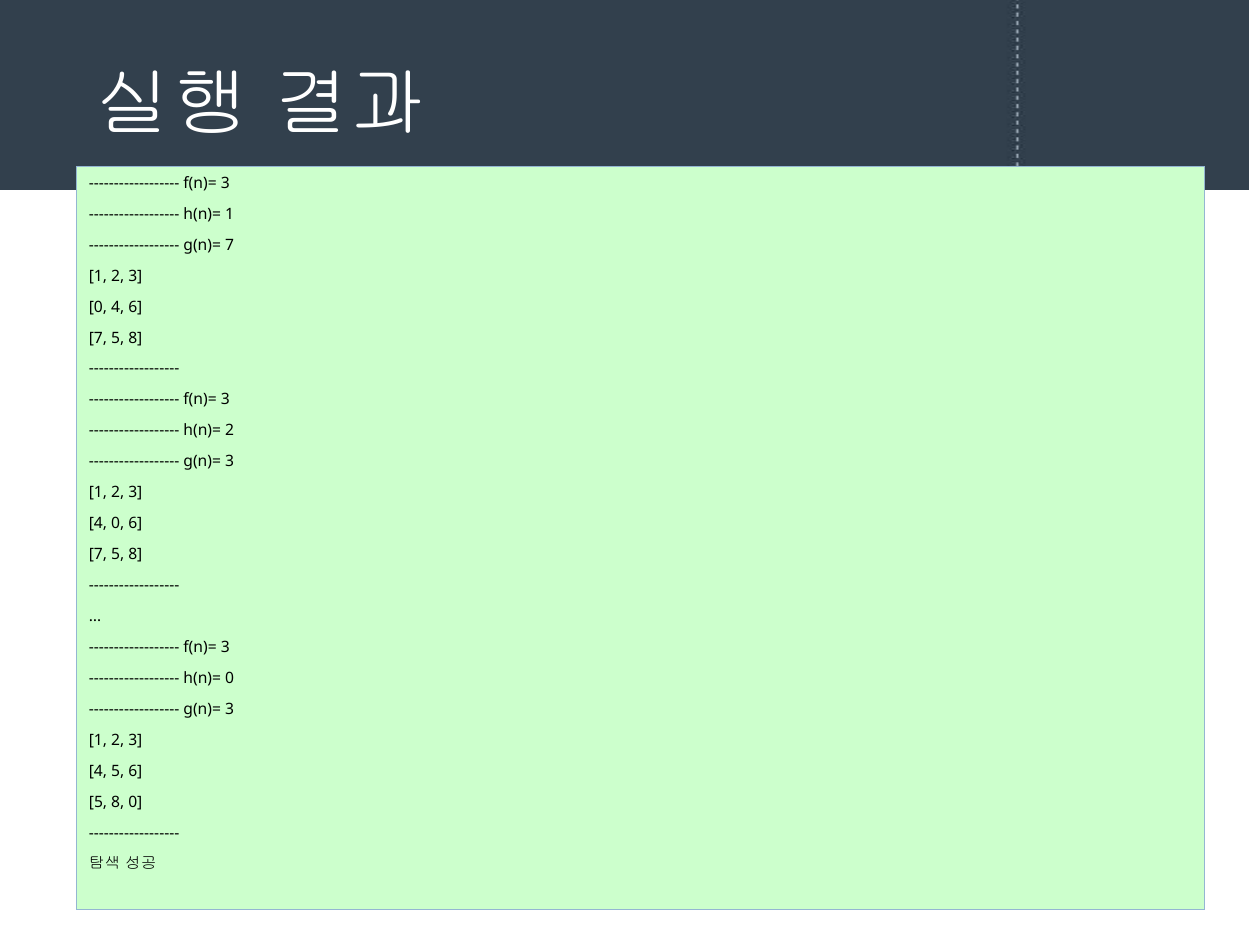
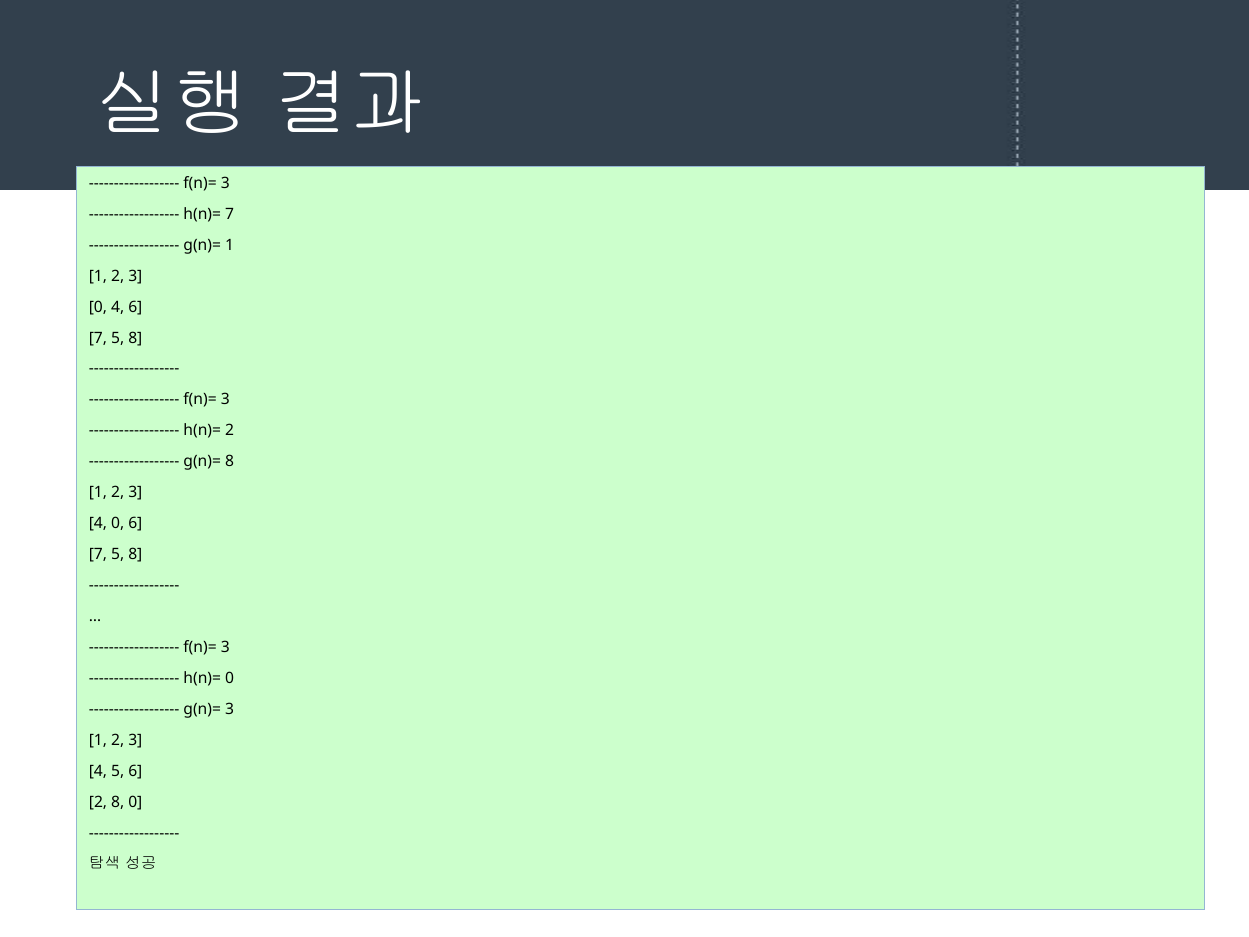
h(n)= 1: 1 -> 7 (230, 214)
g(n)= 7: 7 -> 1 (230, 245)
3: 3 -> 8 (230, 461)
5: 5 -> 2 (98, 802)
